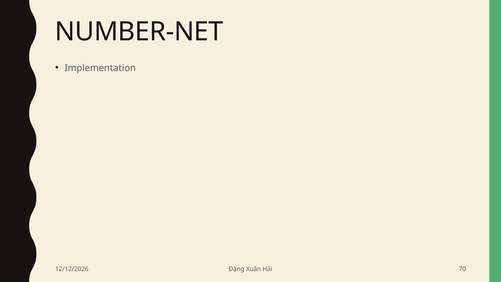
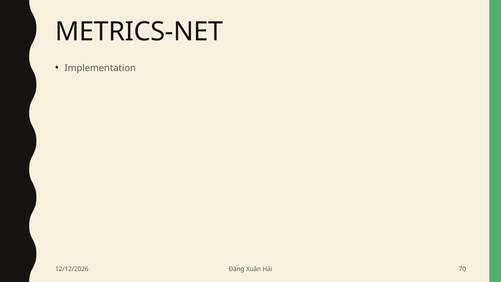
NUMBER-NET: NUMBER-NET -> METRICS-NET (139, 32)
